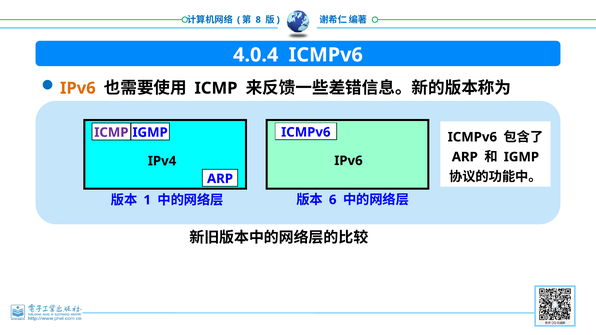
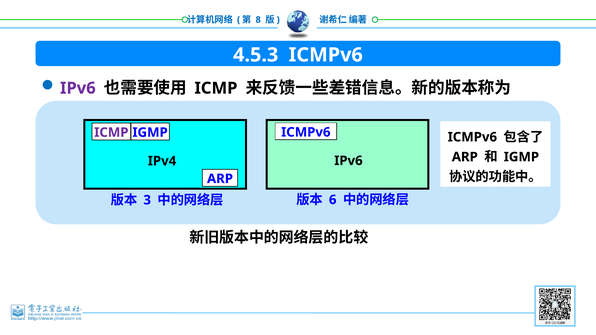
4.0.4: 4.0.4 -> 4.5.3 (256, 55)
IPv6 colour: orange -> purple (78, 88)
1: 1 -> 3 (147, 200)
